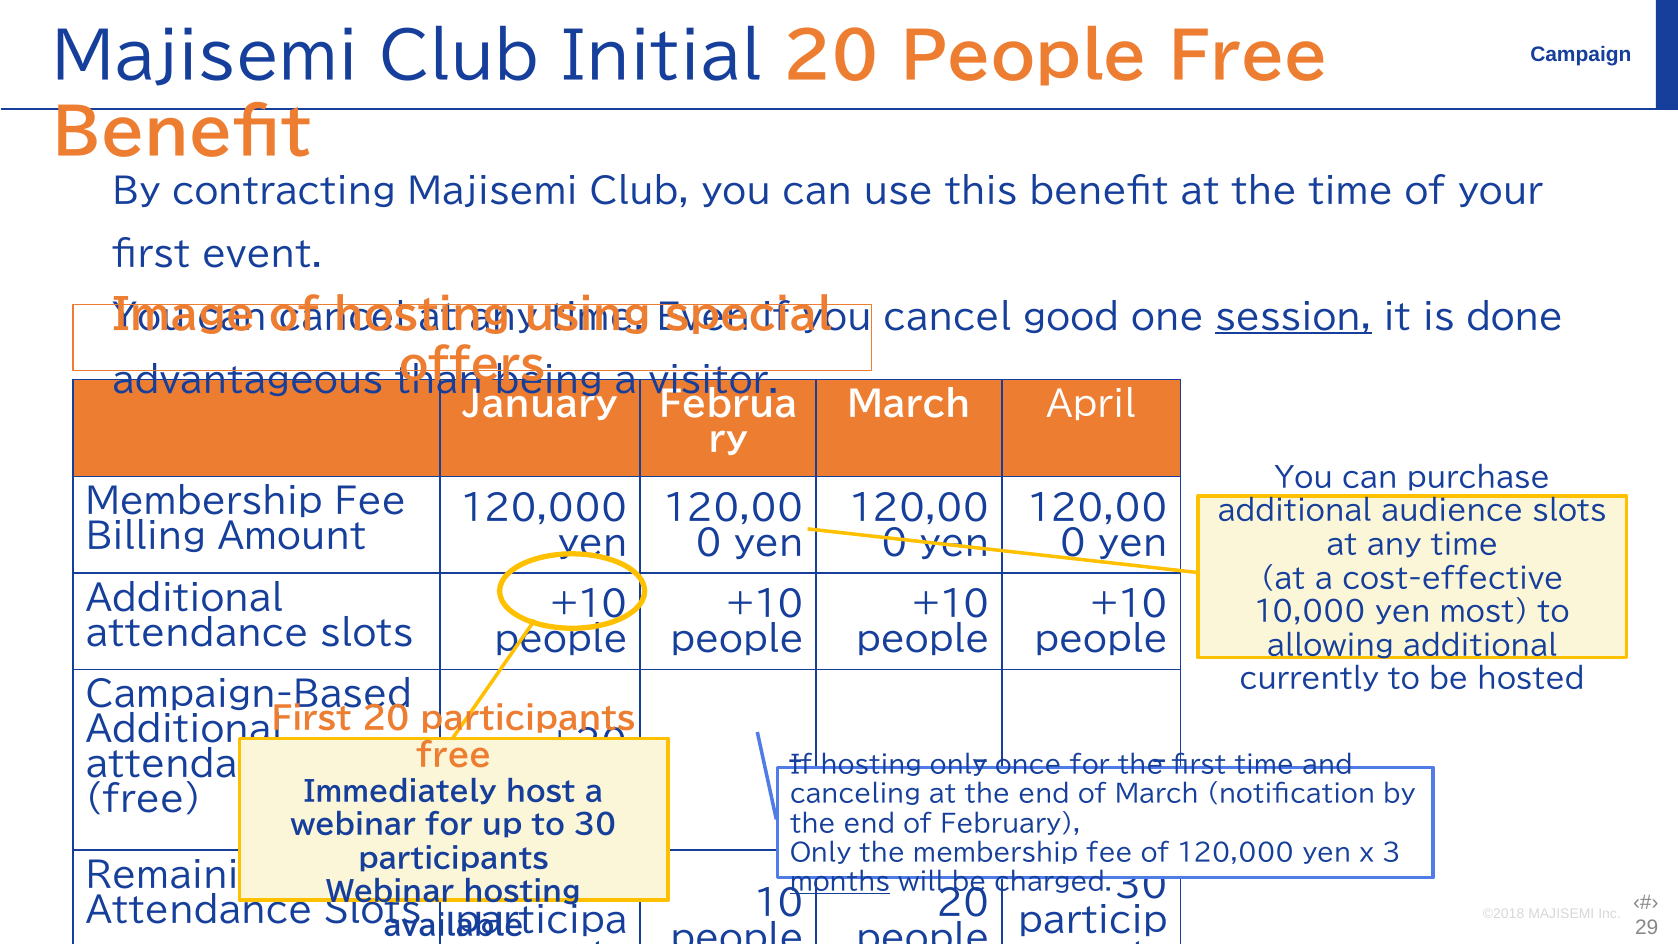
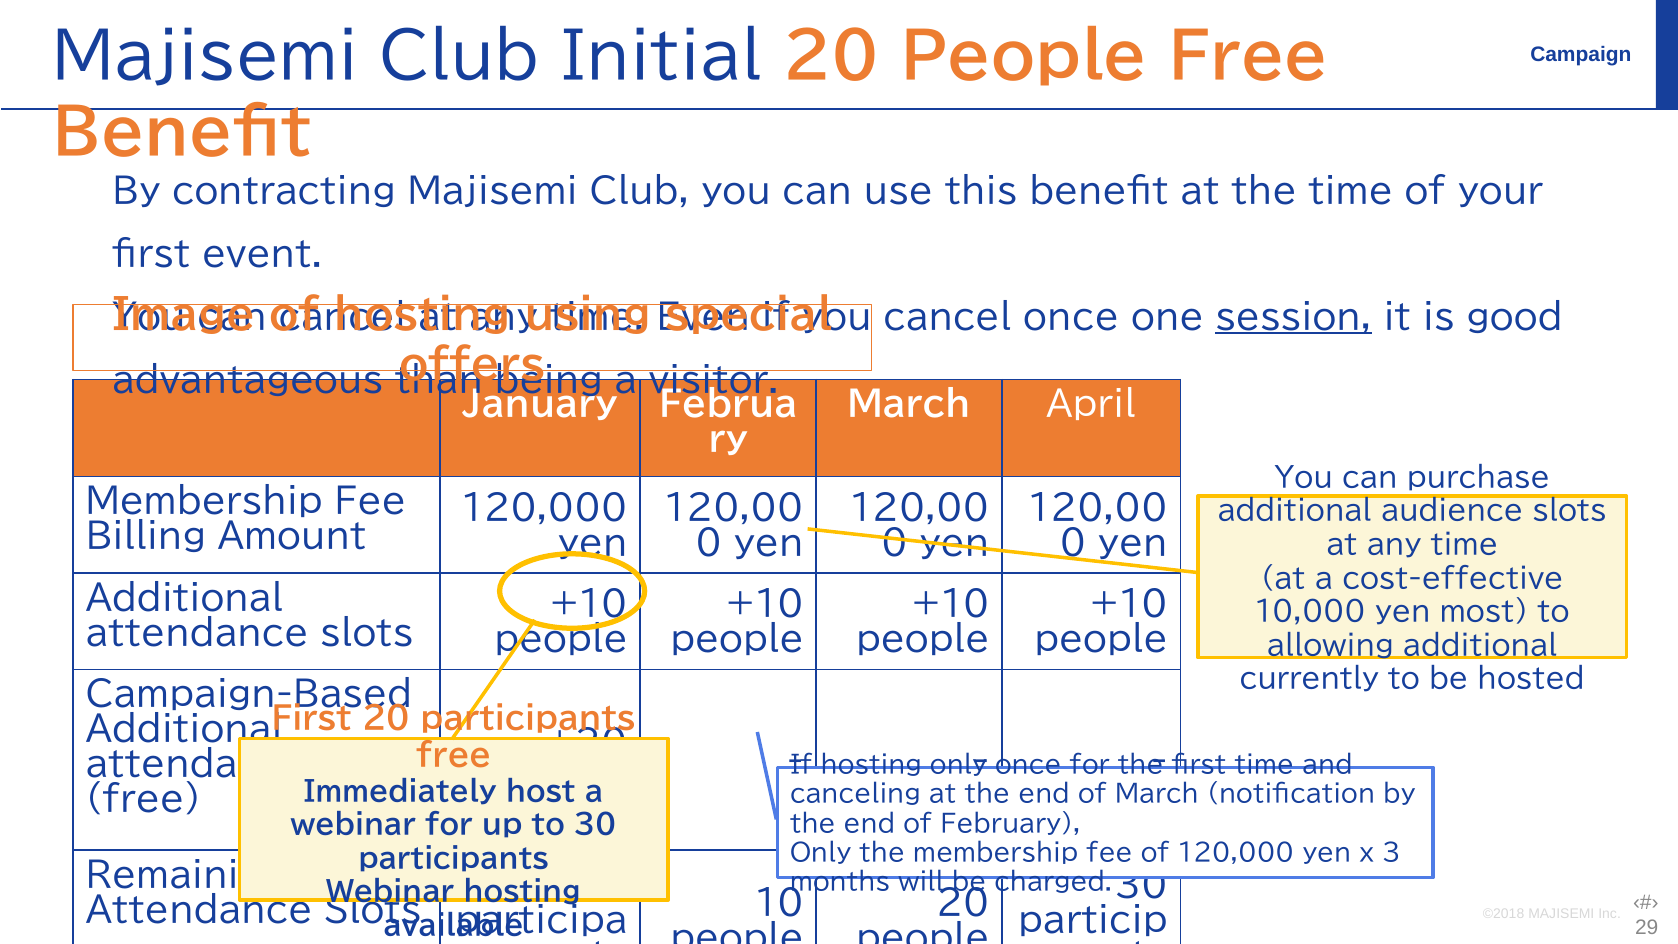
cancel good: good -> once (1071, 318)
done: done -> good (1515, 318)
months underline: present -> none (840, 883)
